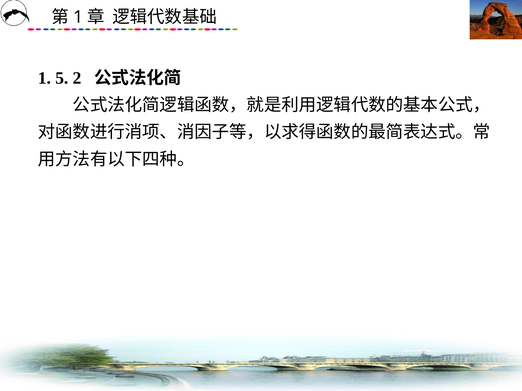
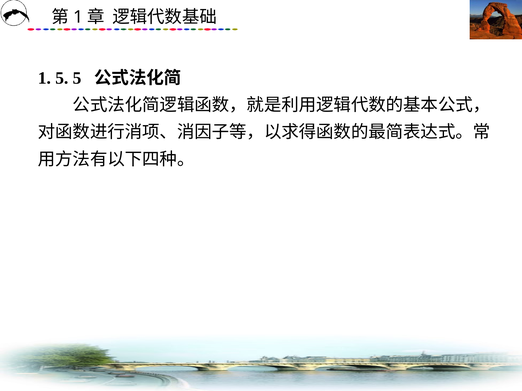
5 2: 2 -> 5 (77, 78)
